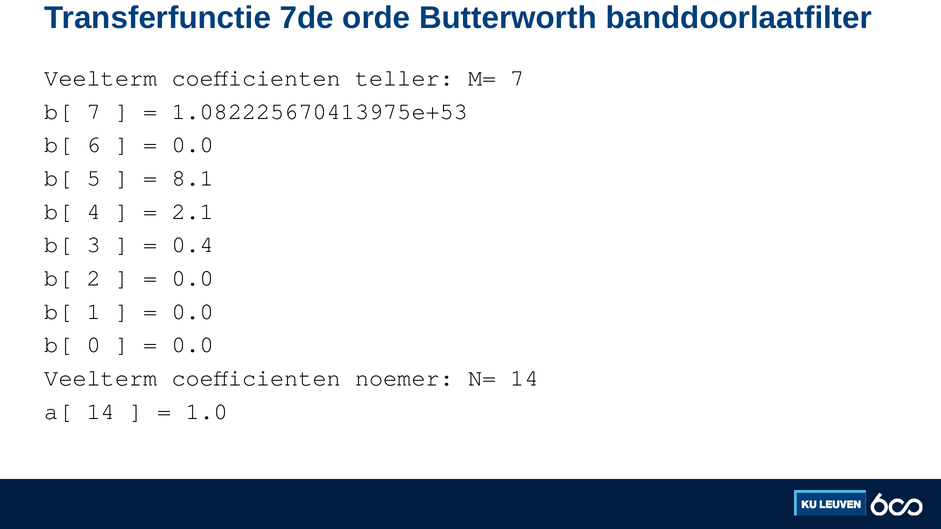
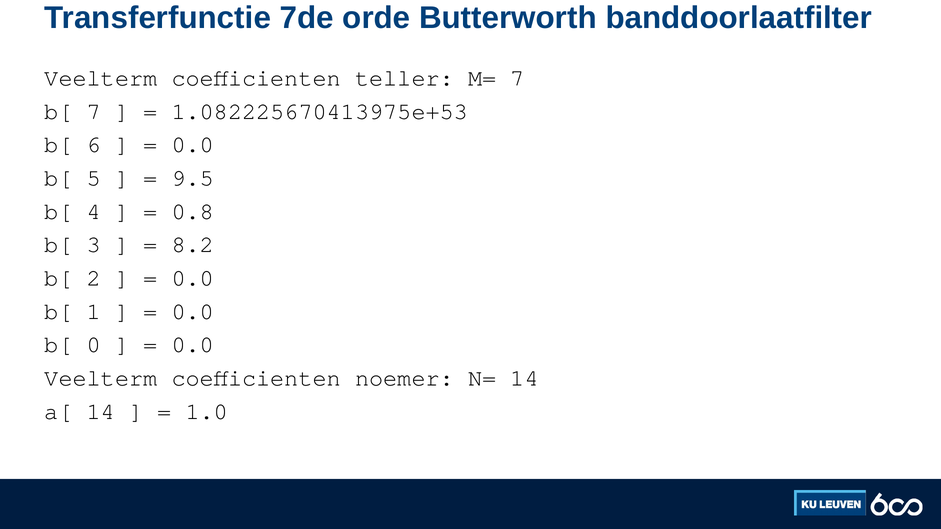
8.1: 8.1 -> 9.5 (193, 178)
2.1: 2.1 -> 0.8 (193, 211)
0.4: 0.4 -> 8.2 (193, 245)
